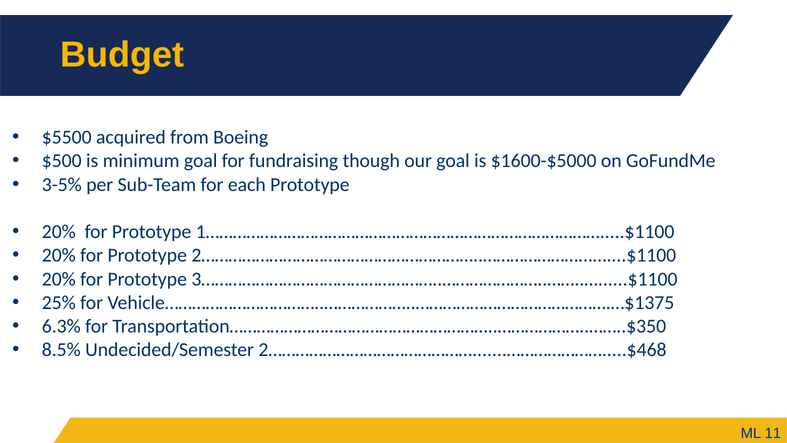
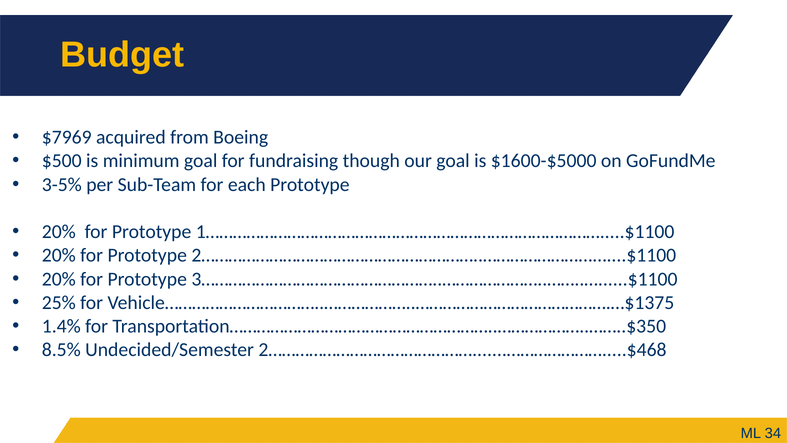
$5500: $5500 -> $7969 (67, 137)
6.3%: 6.3% -> 1.4% (61, 326)
11: 11 -> 34 (773, 433)
